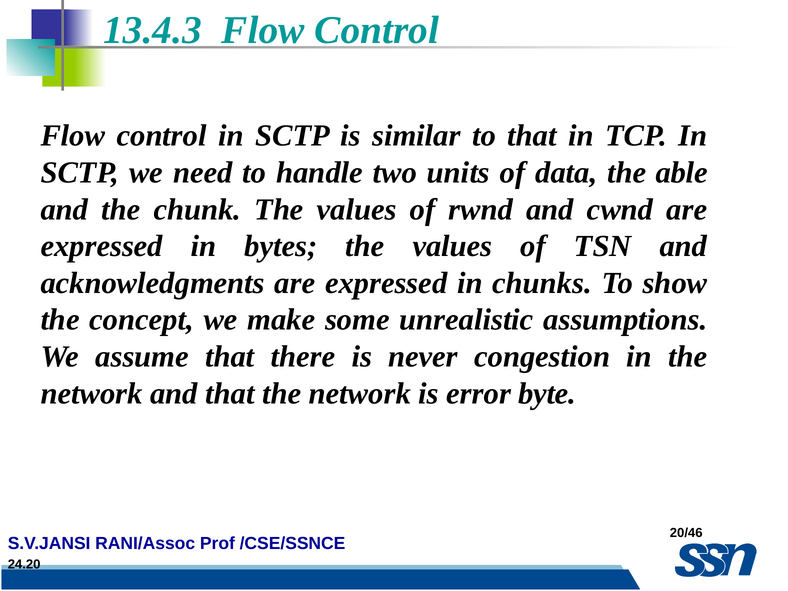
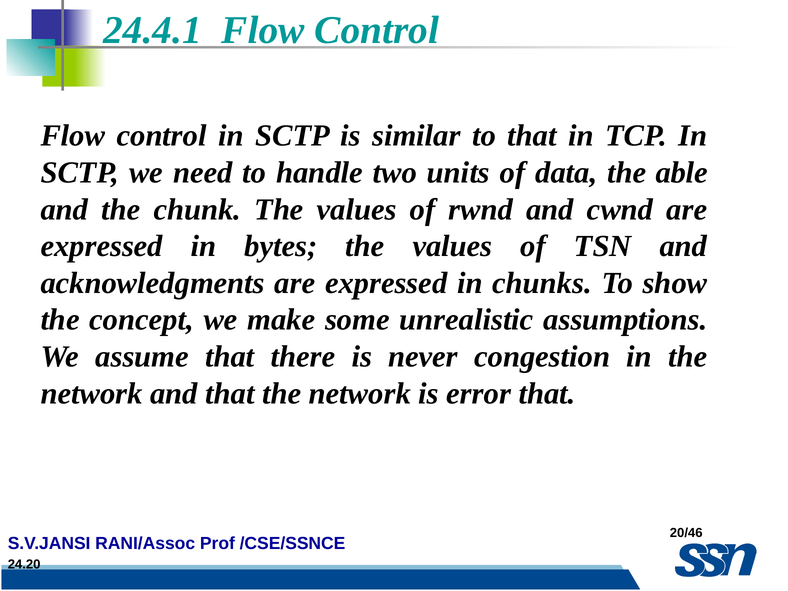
13.4.3: 13.4.3 -> 24.4.1 (152, 30)
error byte: byte -> that (547, 393)
